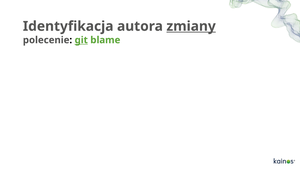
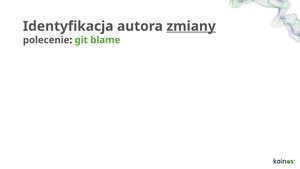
git underline: present -> none (81, 40)
